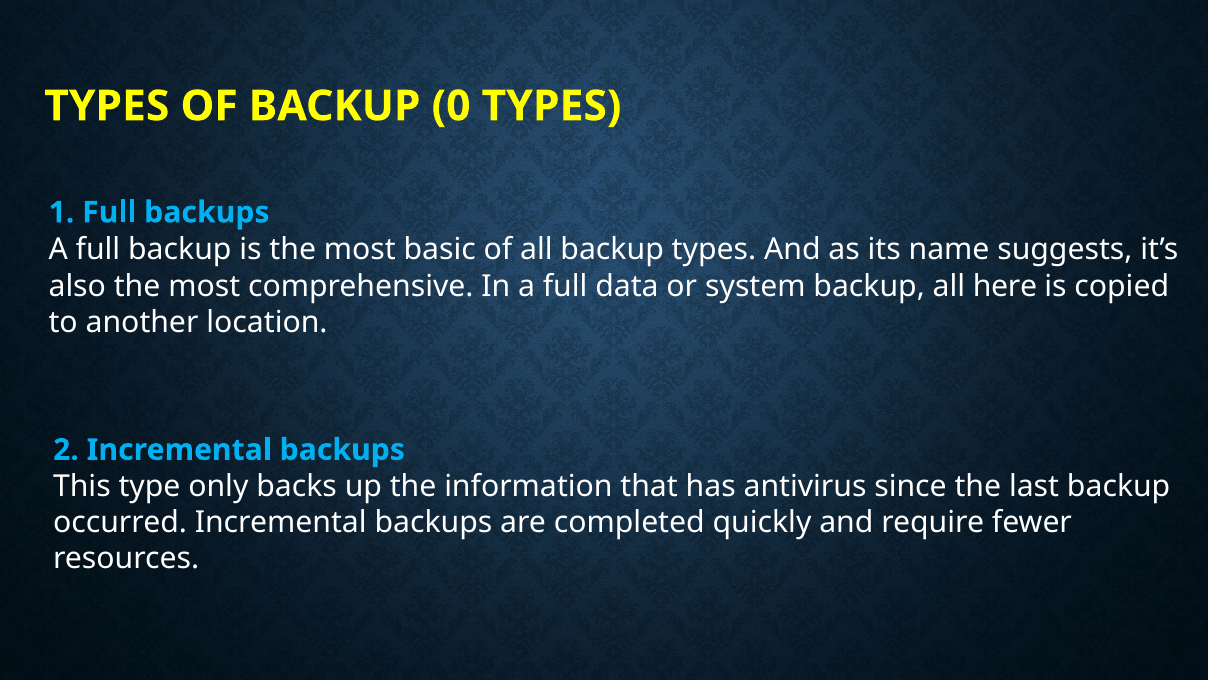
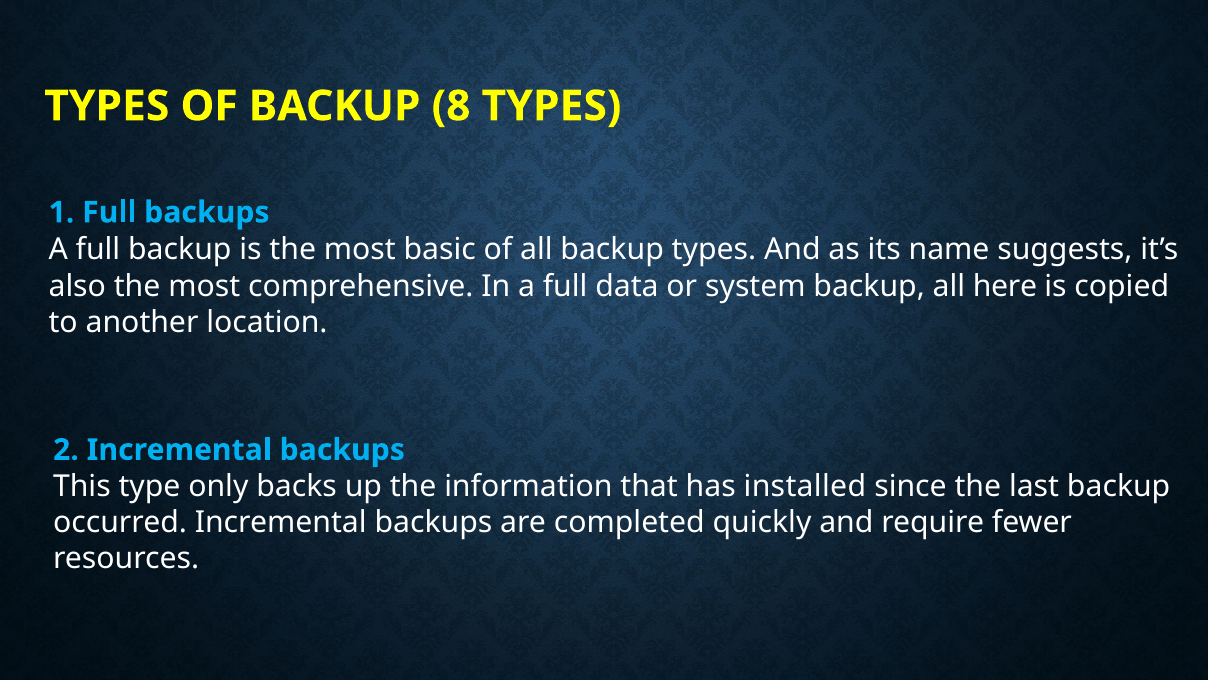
0: 0 -> 8 (451, 106)
antivirus: antivirus -> installed (805, 486)
